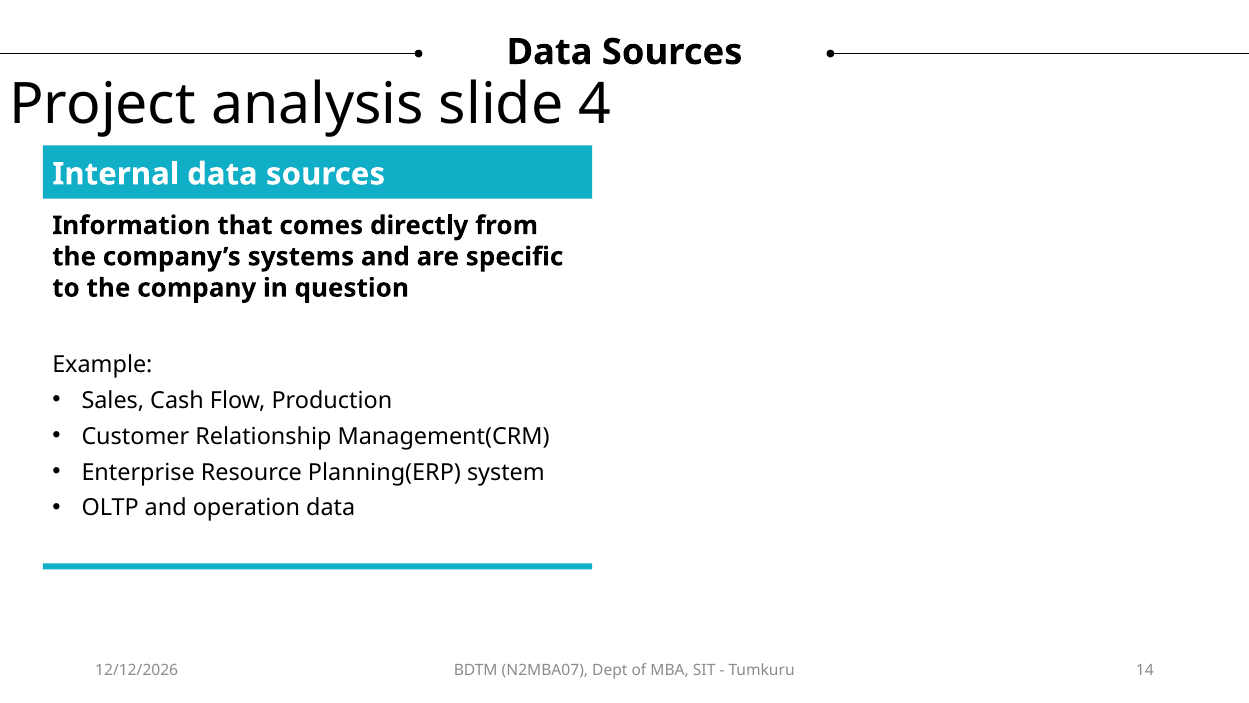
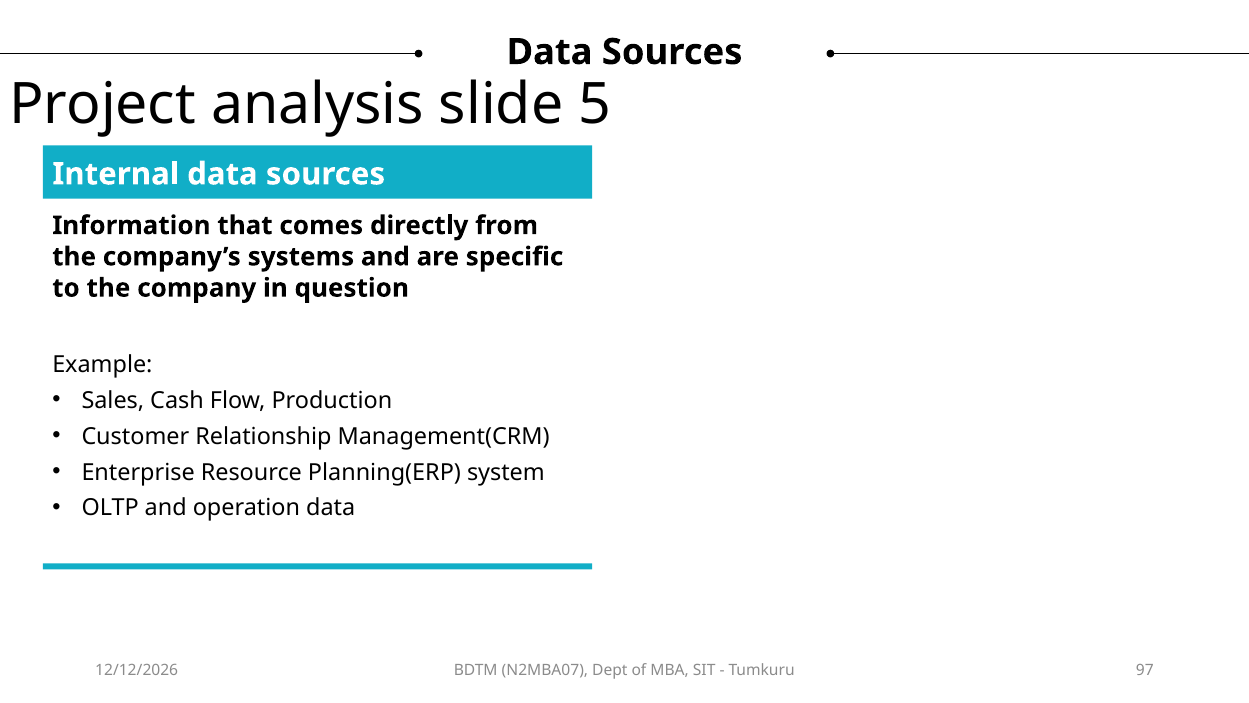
4: 4 -> 5 (595, 105)
14: 14 -> 97 (1145, 670)
